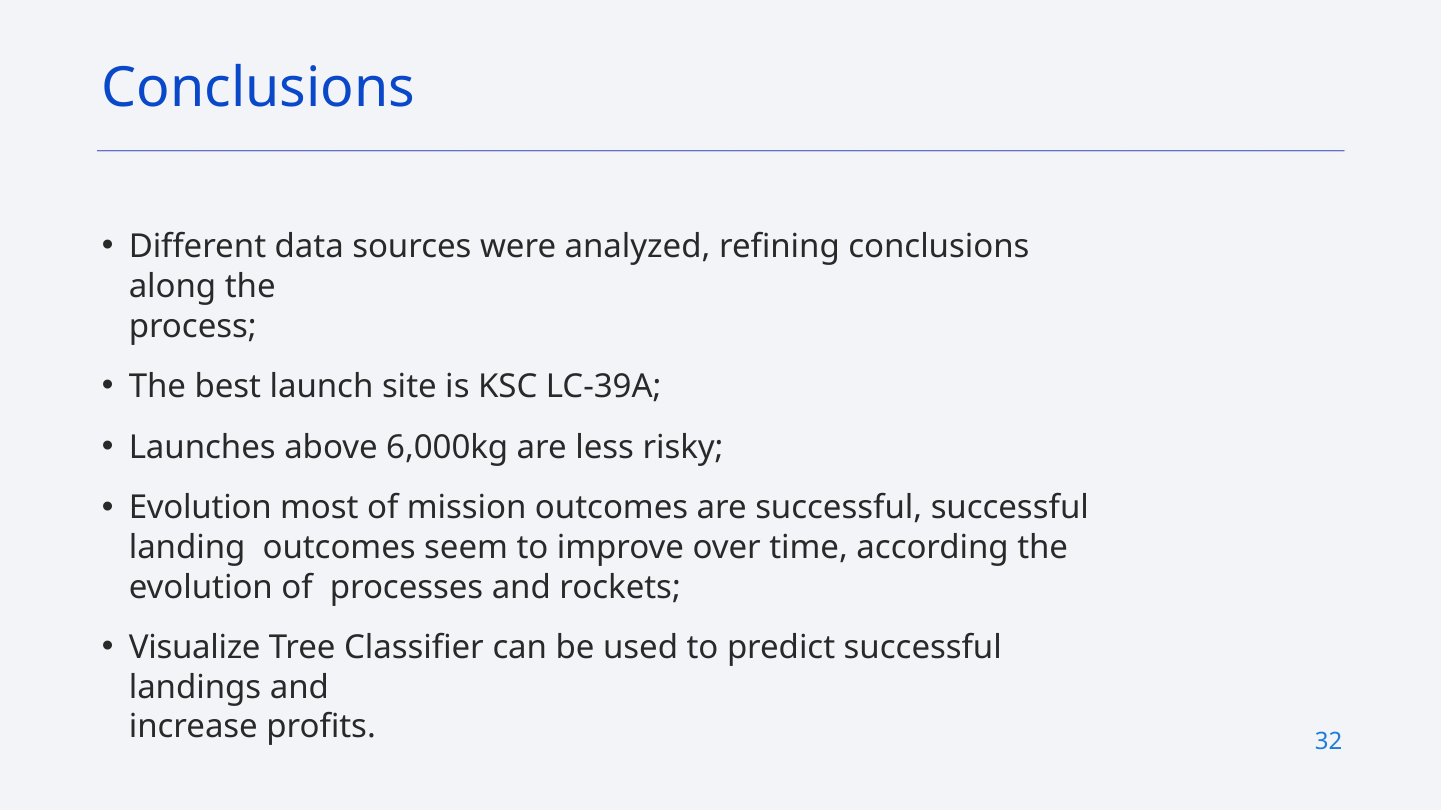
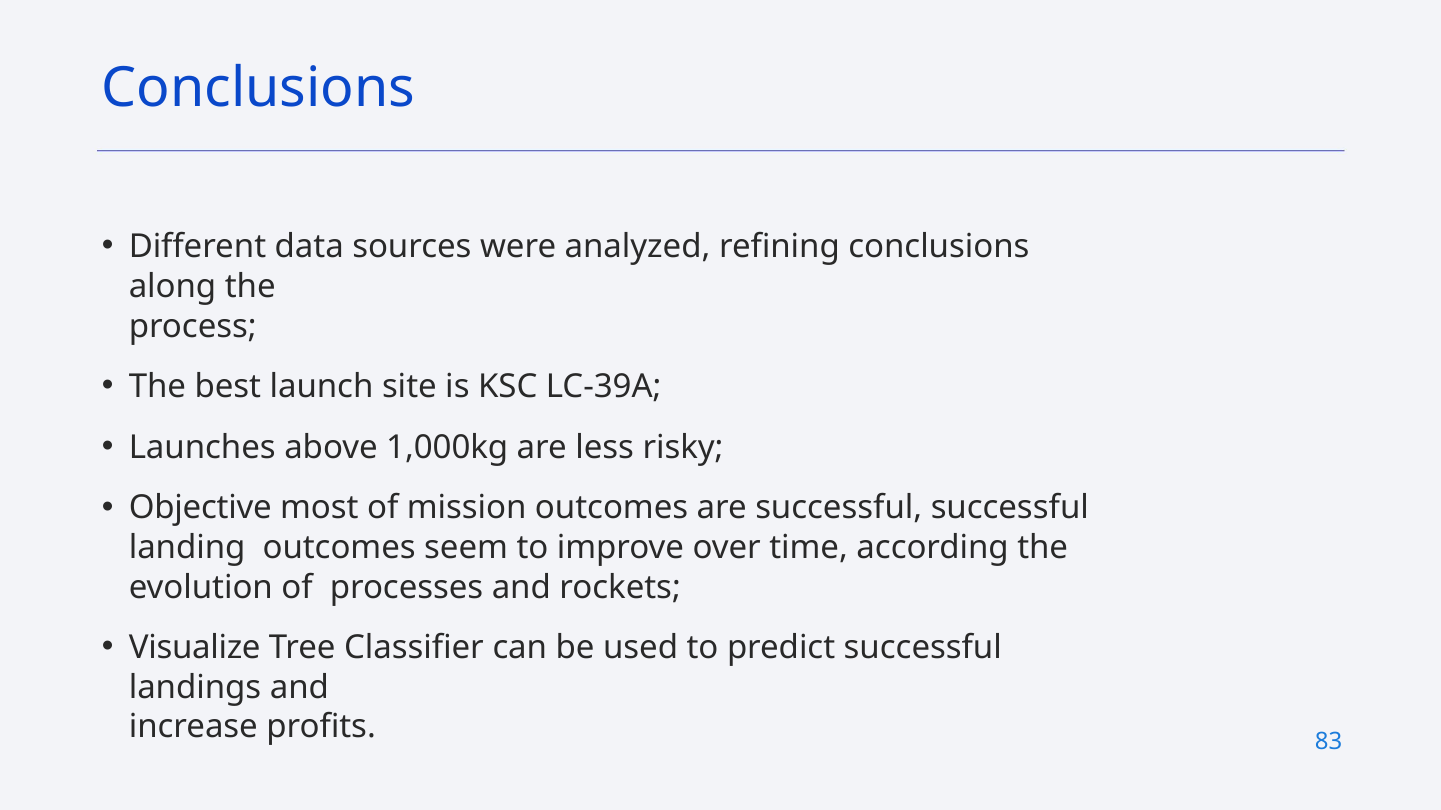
6,000kg: 6,000kg -> 1,000kg (447, 448)
Evolution: Evolution -> Objective (200, 508)
32: 32 -> 83 (1329, 742)
